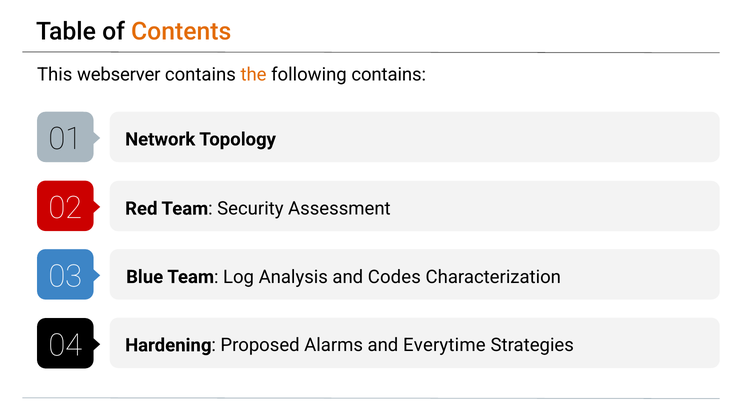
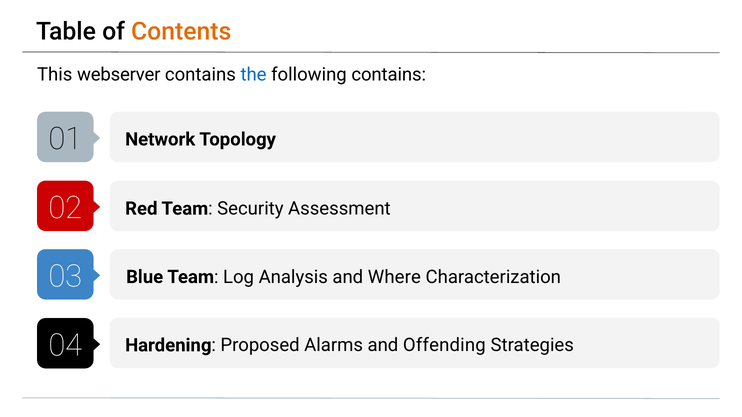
the colour: orange -> blue (254, 75)
Codes: Codes -> Where (394, 277)
Everytime: Everytime -> Offending (444, 346)
